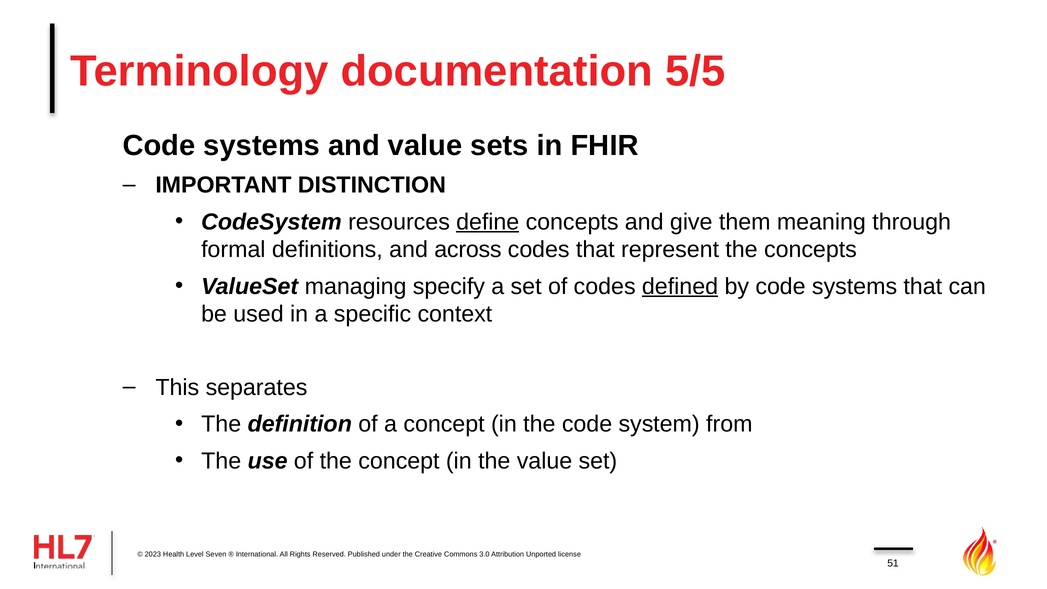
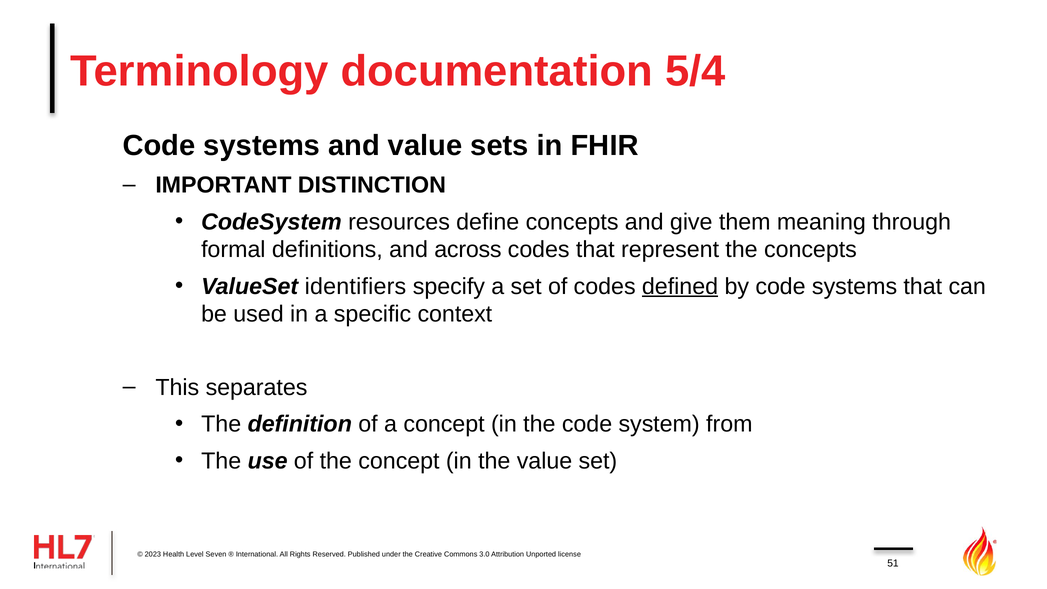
5/5: 5/5 -> 5/4 (695, 71)
define underline: present -> none (488, 222)
managing: managing -> identifiers (355, 286)
